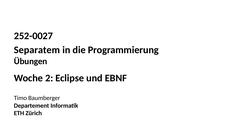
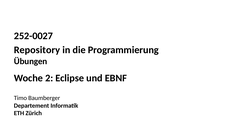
Separatem: Separatem -> Repository (37, 50)
